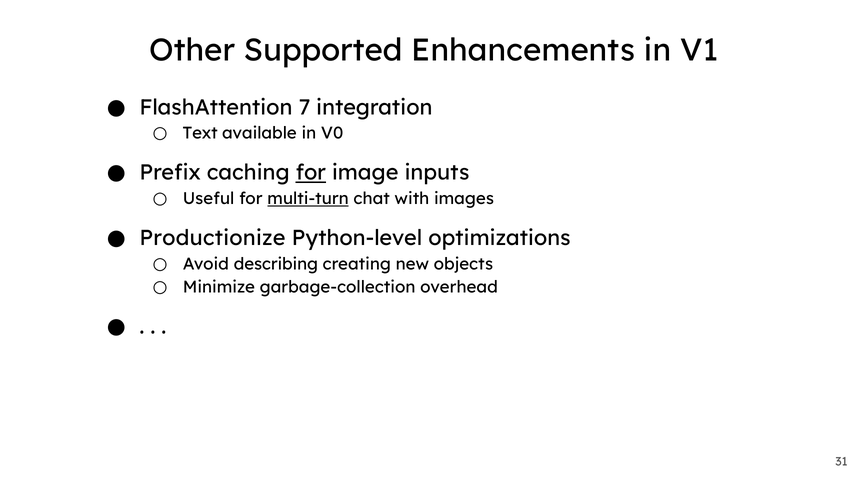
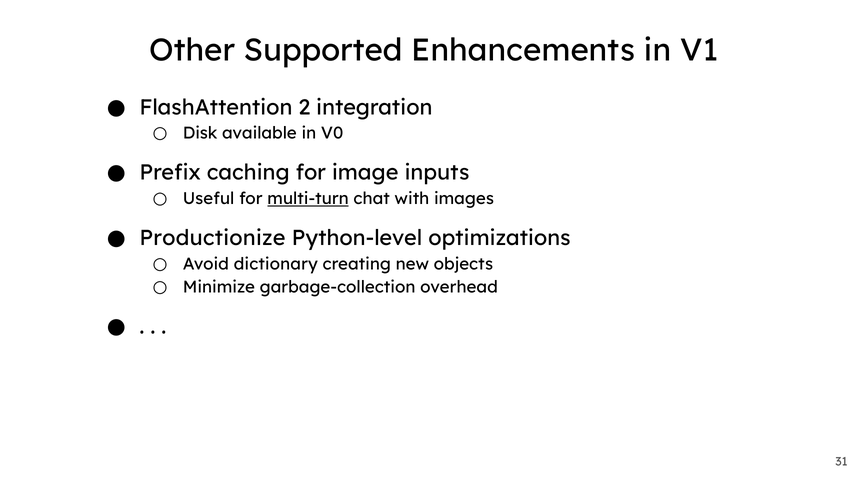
7: 7 -> 2 (304, 108)
Text: Text -> Disk (200, 133)
for underline: present -> none (311, 173)
describing: describing -> dictionary (276, 264)
